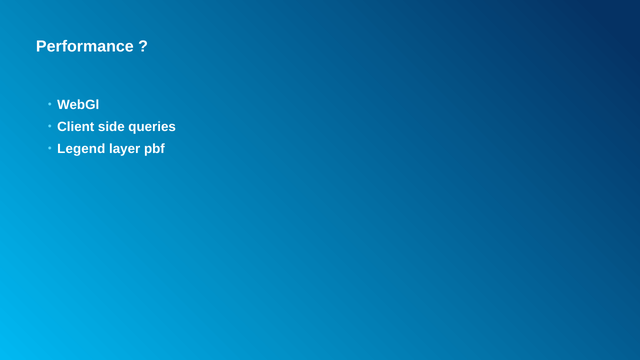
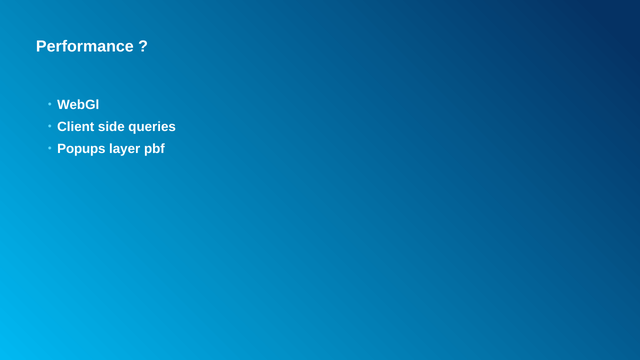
Legend: Legend -> Popups (81, 149)
